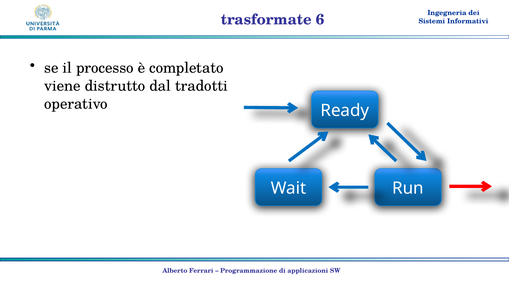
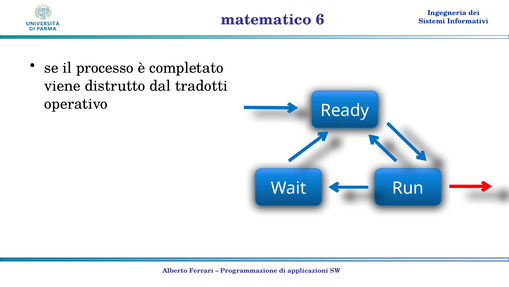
trasformate: trasformate -> matematico (266, 19)
